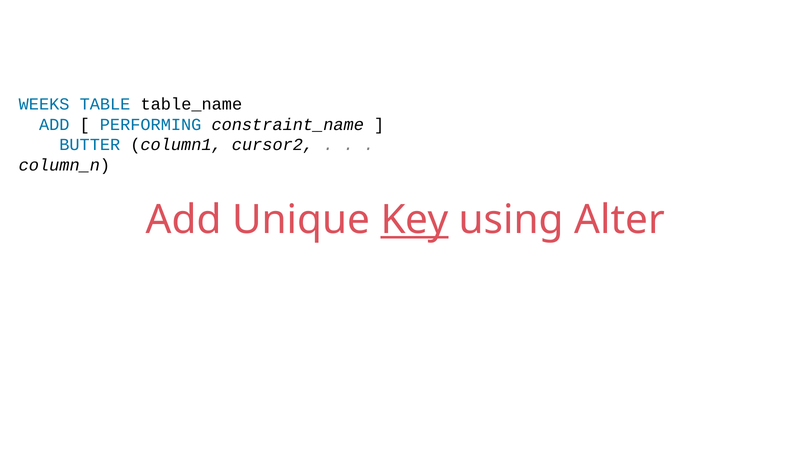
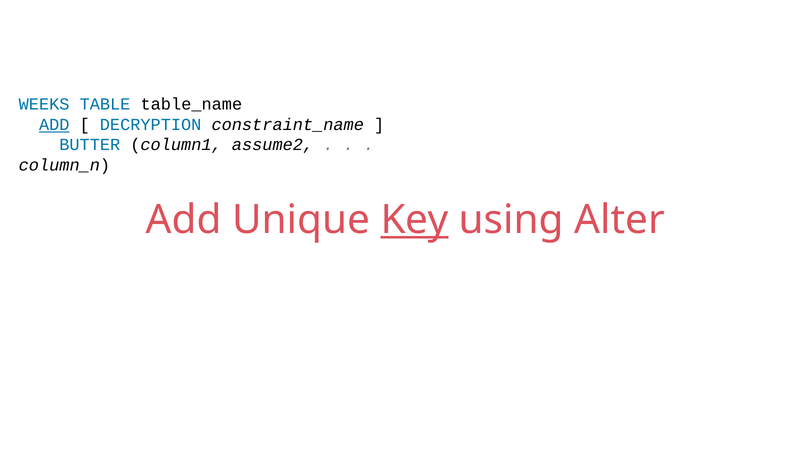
ADD underline: none -> present (54, 125)
PERFORMING: PERFORMING -> DECRYPTION (151, 125)
cursor2: cursor2 -> assume2 (273, 145)
